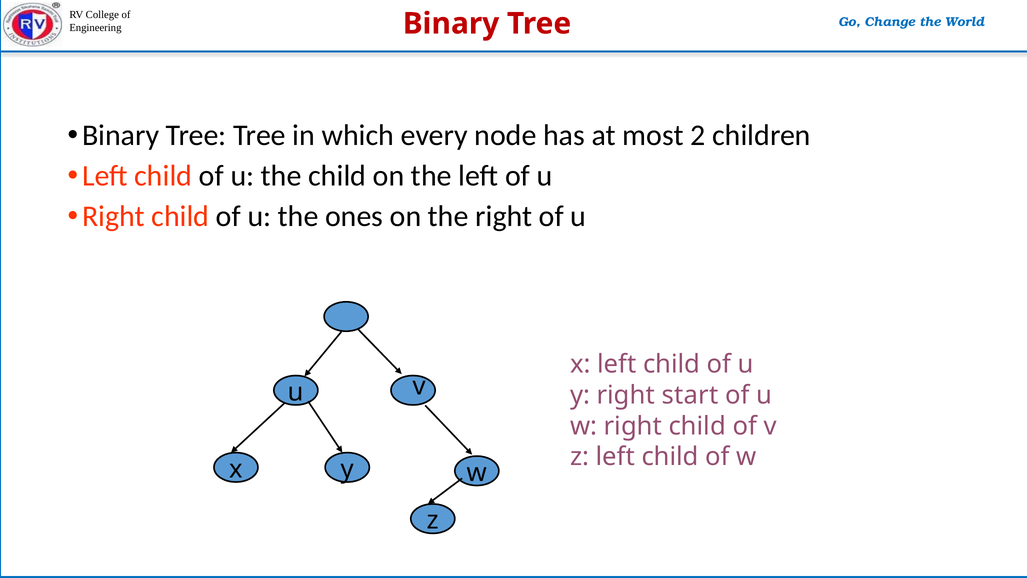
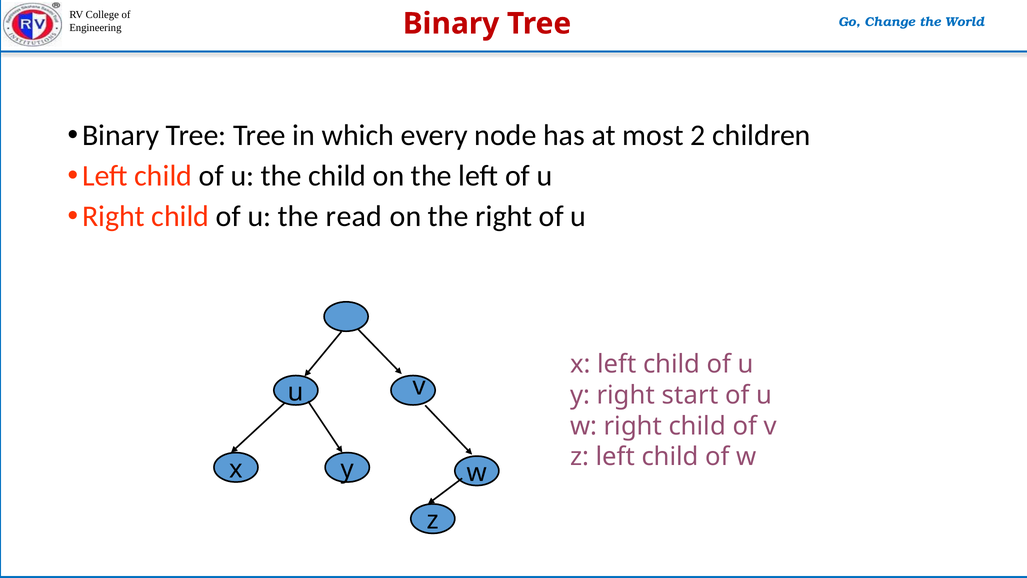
ones: ones -> read (354, 216)
